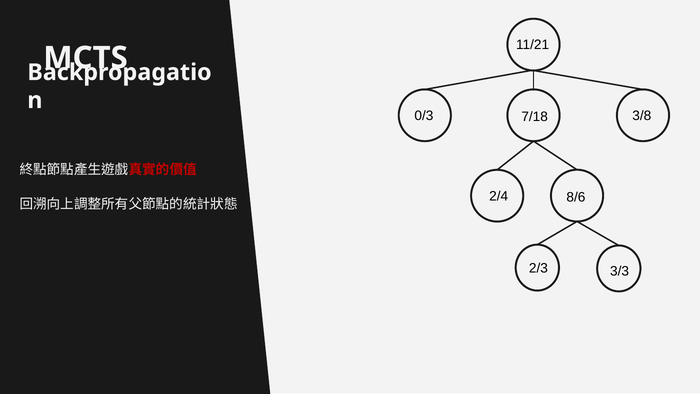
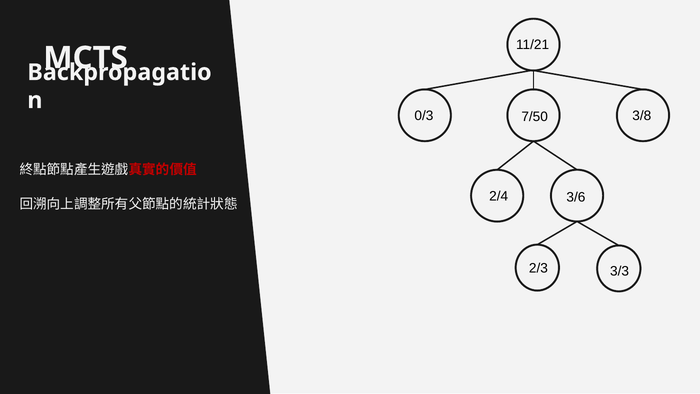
7/18: 7/18 -> 7/50 (535, 117)
8/6: 8/6 -> 3/6 (576, 197)
